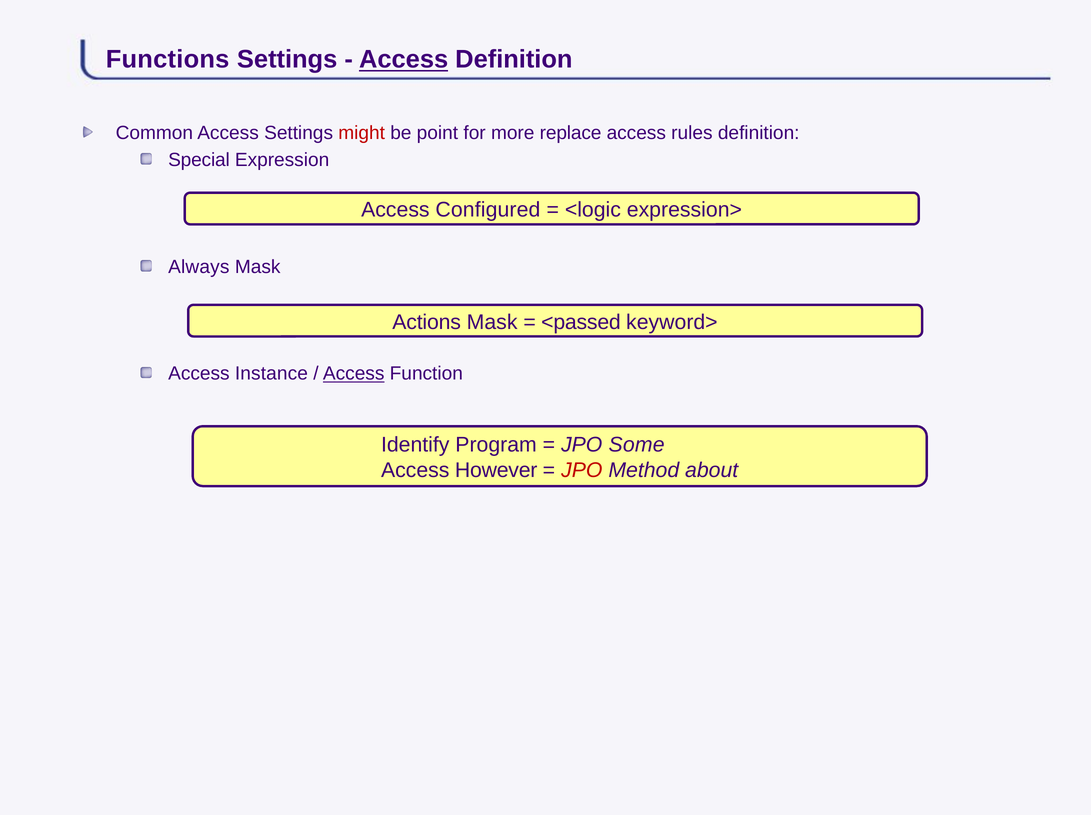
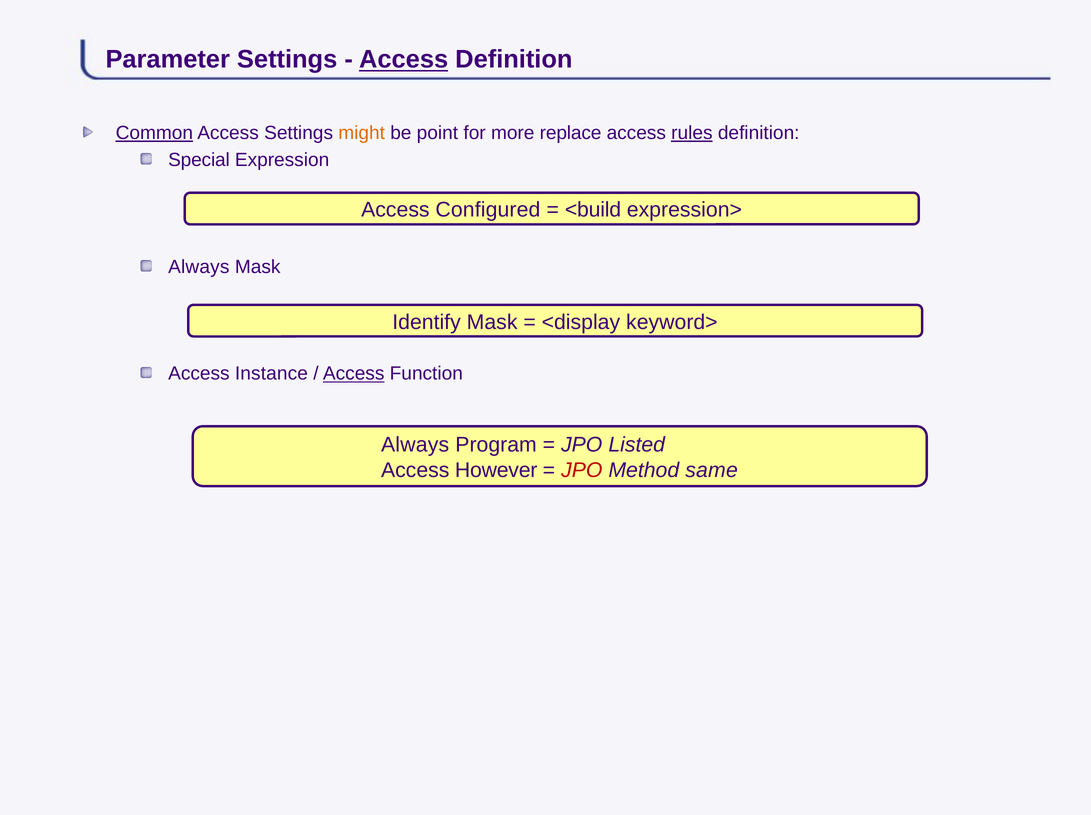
Functions: Functions -> Parameter (168, 60)
Common underline: none -> present (154, 133)
might colour: red -> orange (362, 133)
rules underline: none -> present (692, 133)
<logic: <logic -> <build (593, 210)
Actions: Actions -> Identify (427, 322)
<passed: <passed -> <display (581, 322)
Identify: Identify -> Always (415, 445)
Some: Some -> Listed (637, 445)
about: about -> same (712, 470)
